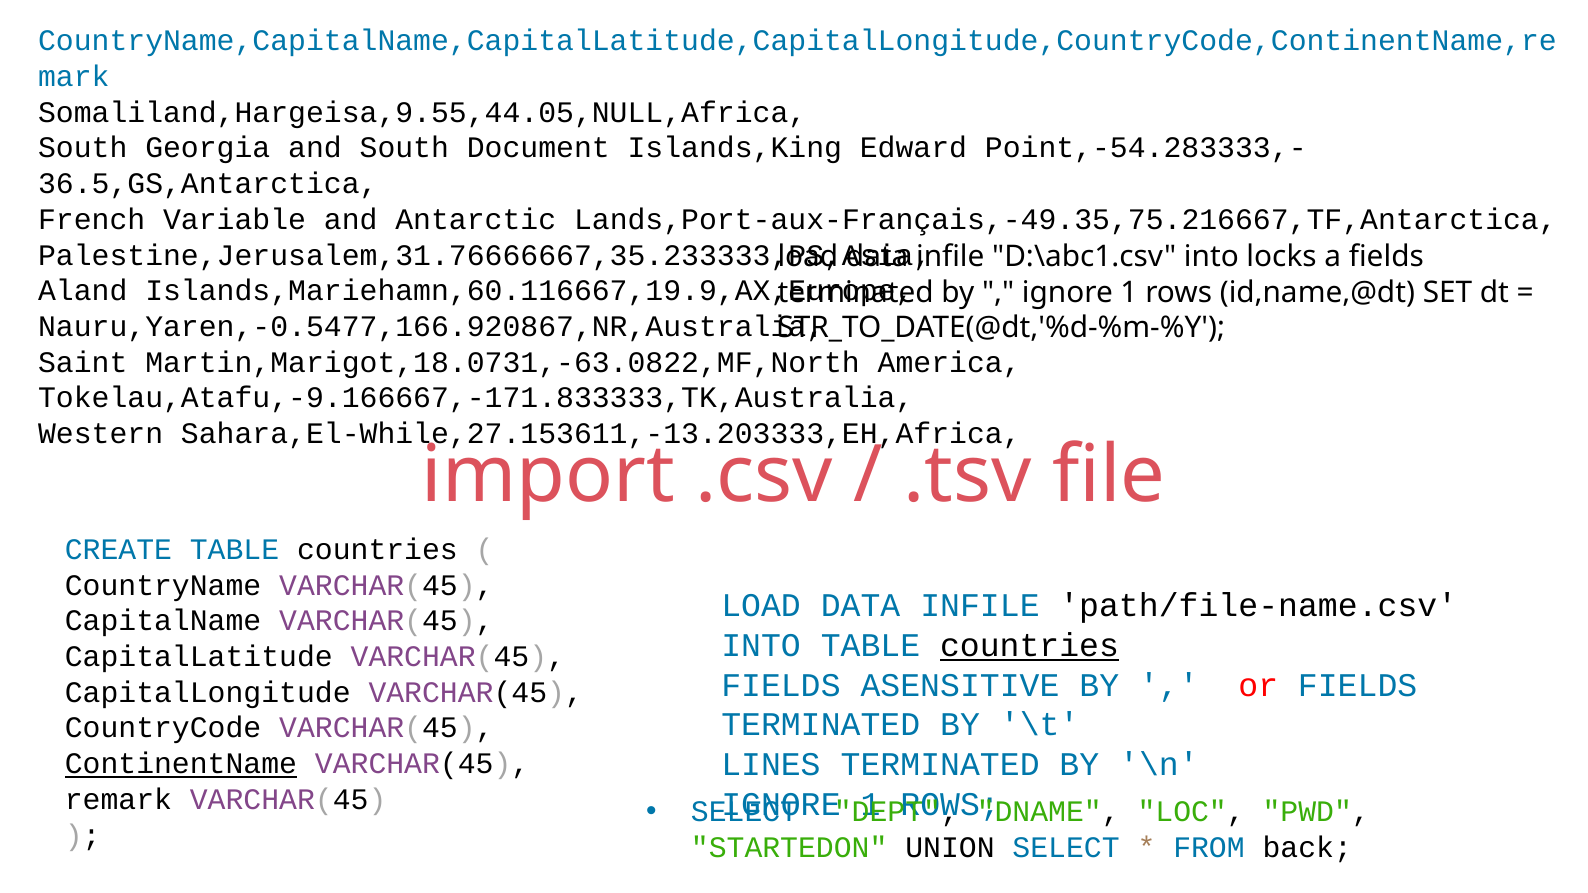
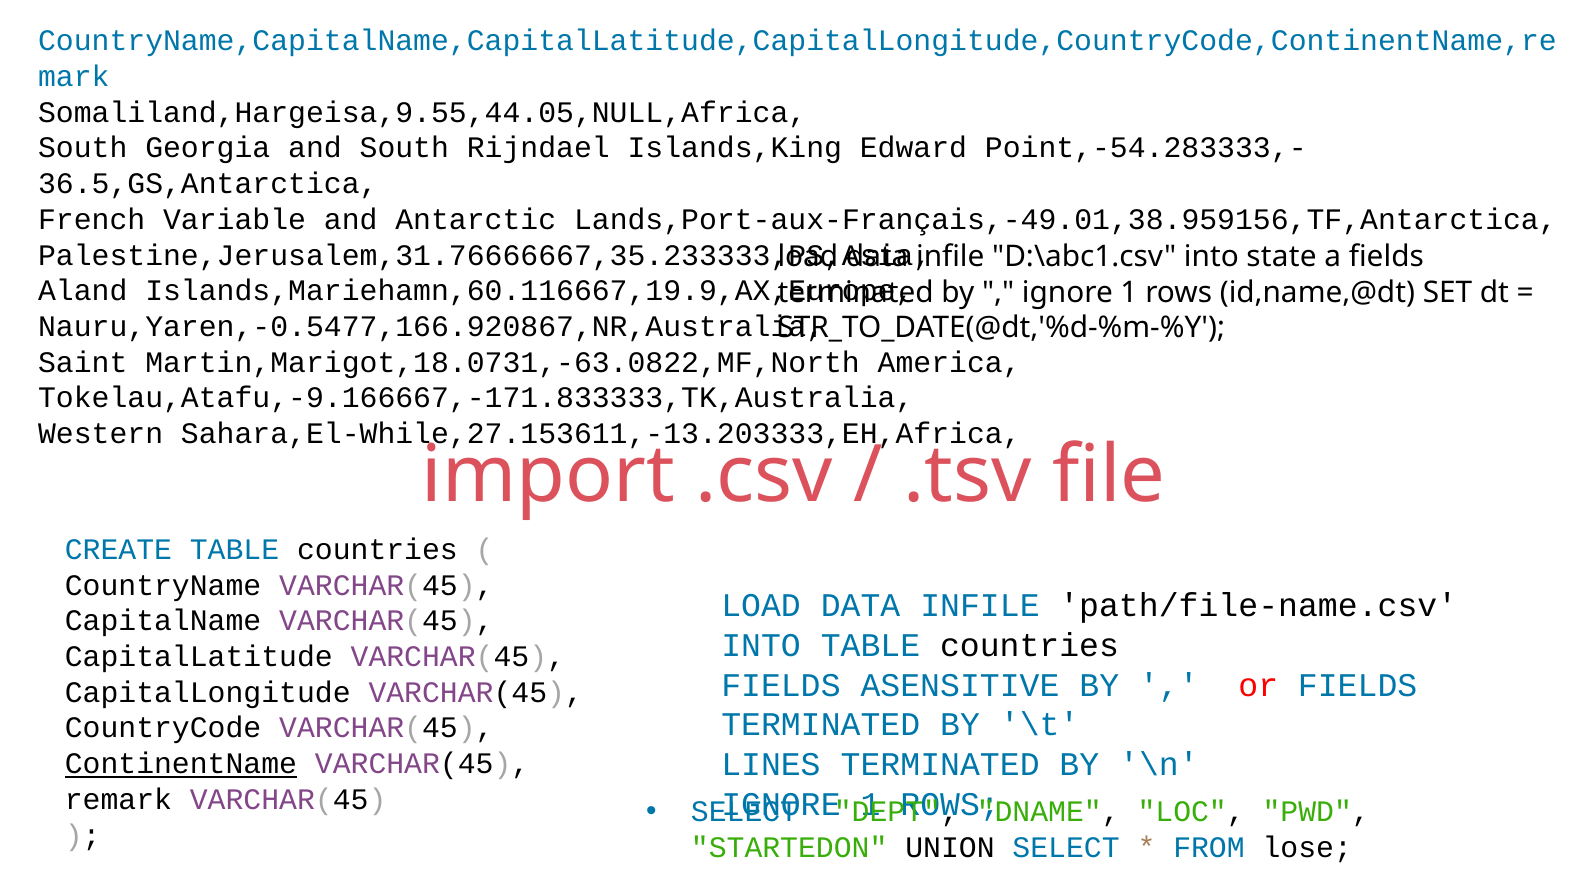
Document: Document -> Rijndael (538, 148)
Lands,Port-aux-Français,-49.35,75.216667,TF,Antarctica: Lands,Port-aux-Français,-49.35,75.216667,TF,Antarctica -> Lands,Port-aux-Français,-49.01,38.959156,TF,Antarctica (1065, 220)
locks: locks -> state (1282, 257)
countries underline: present -> none (1030, 646)
back: back -> lose (1307, 848)
